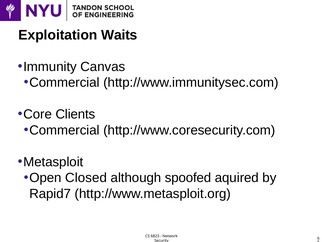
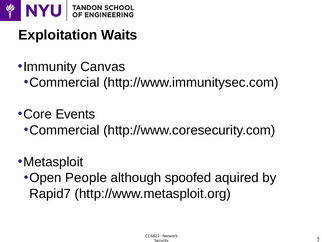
Clients: Clients -> Events (75, 114)
Closed: Closed -> People (86, 177)
